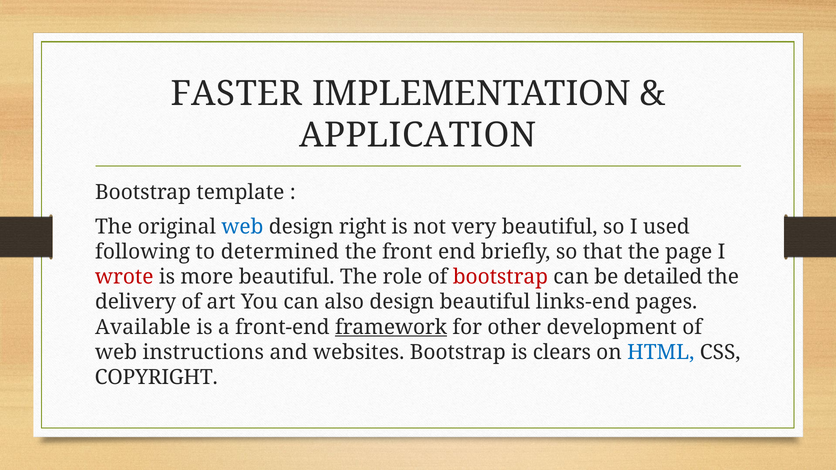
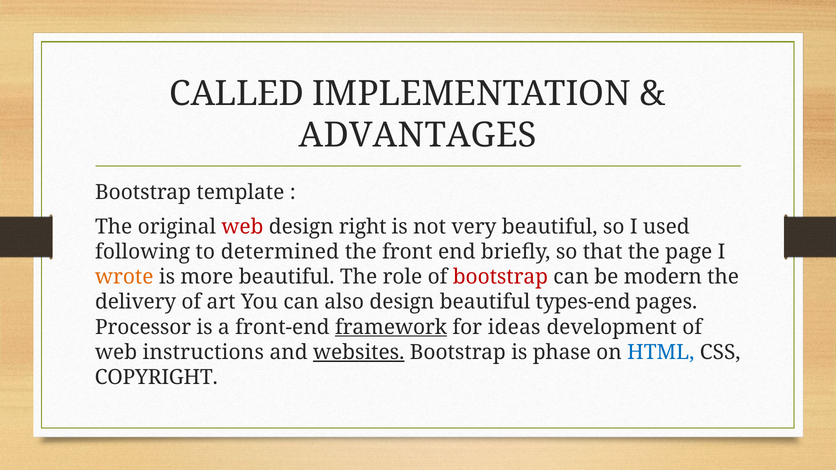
FASTER: FASTER -> CALLED (237, 94)
APPLICATION: APPLICATION -> ADVANTAGES (418, 136)
web colour: blue -> red (242, 227)
wrote colour: red -> orange (124, 277)
detailed: detailed -> modern (663, 277)
links-end: links-end -> types-end (583, 302)
Available: Available -> Processor (143, 327)
other: other -> ideas (514, 327)
websites underline: none -> present (359, 352)
clears: clears -> phase (562, 352)
